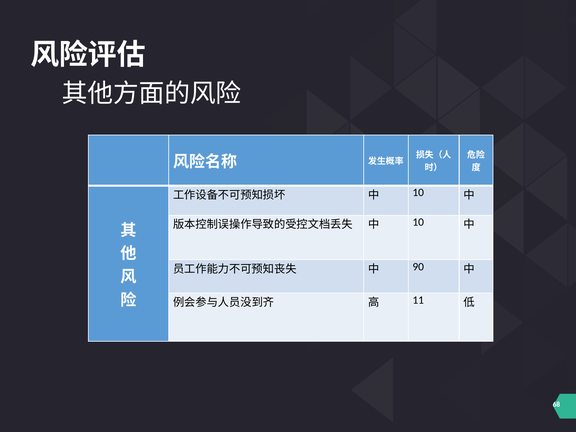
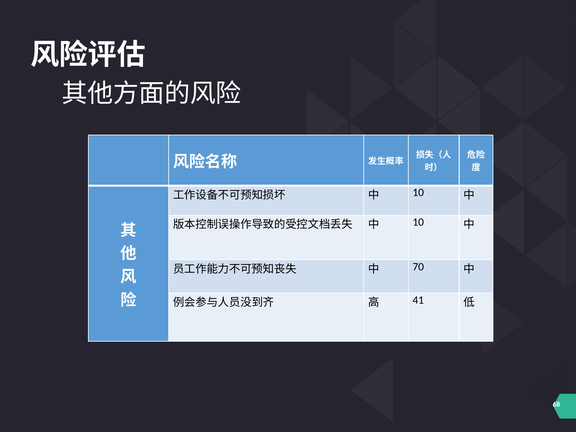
90: 90 -> 70 (418, 267)
11: 11 -> 41 (418, 300)
